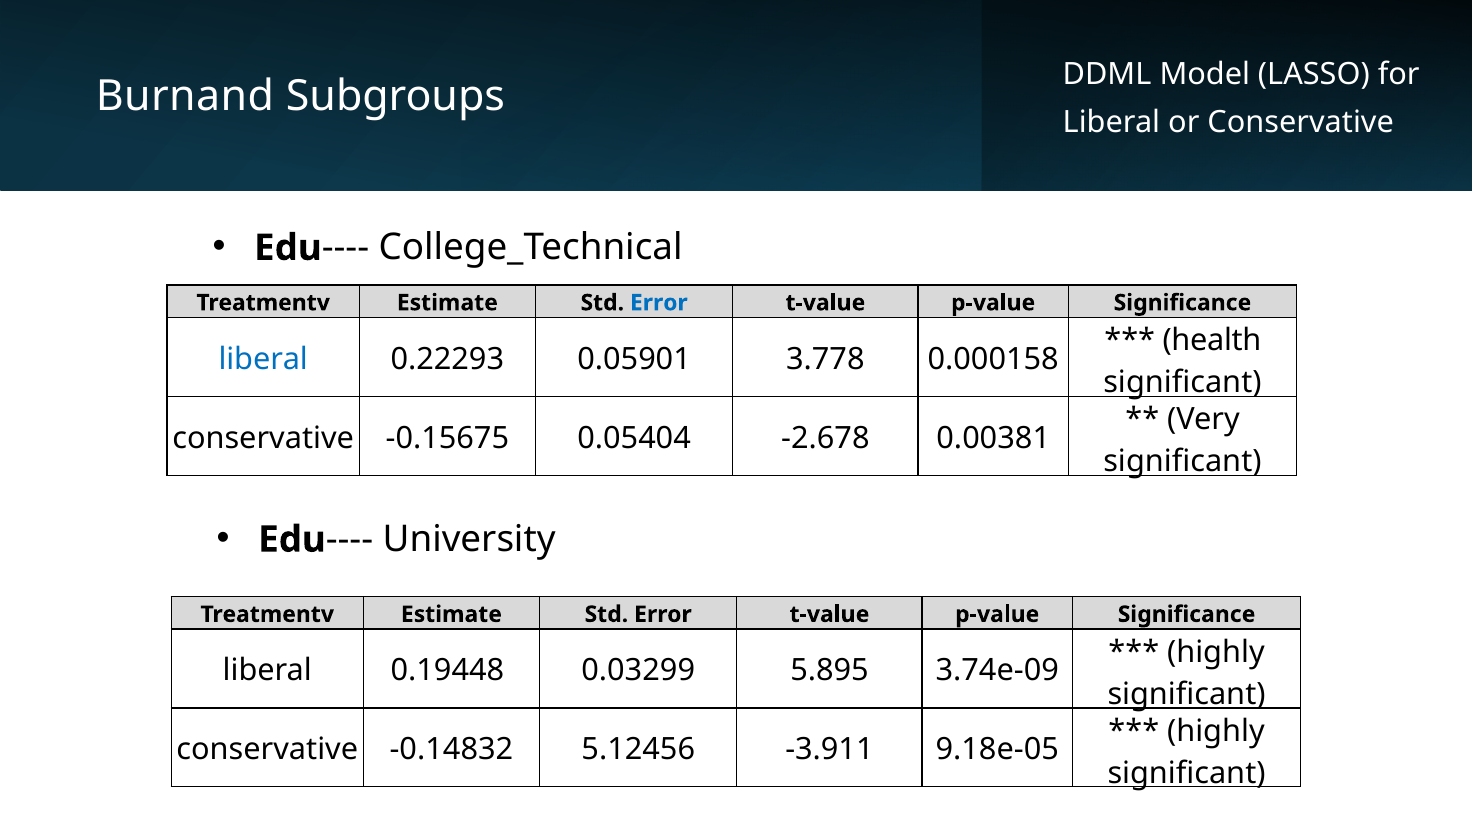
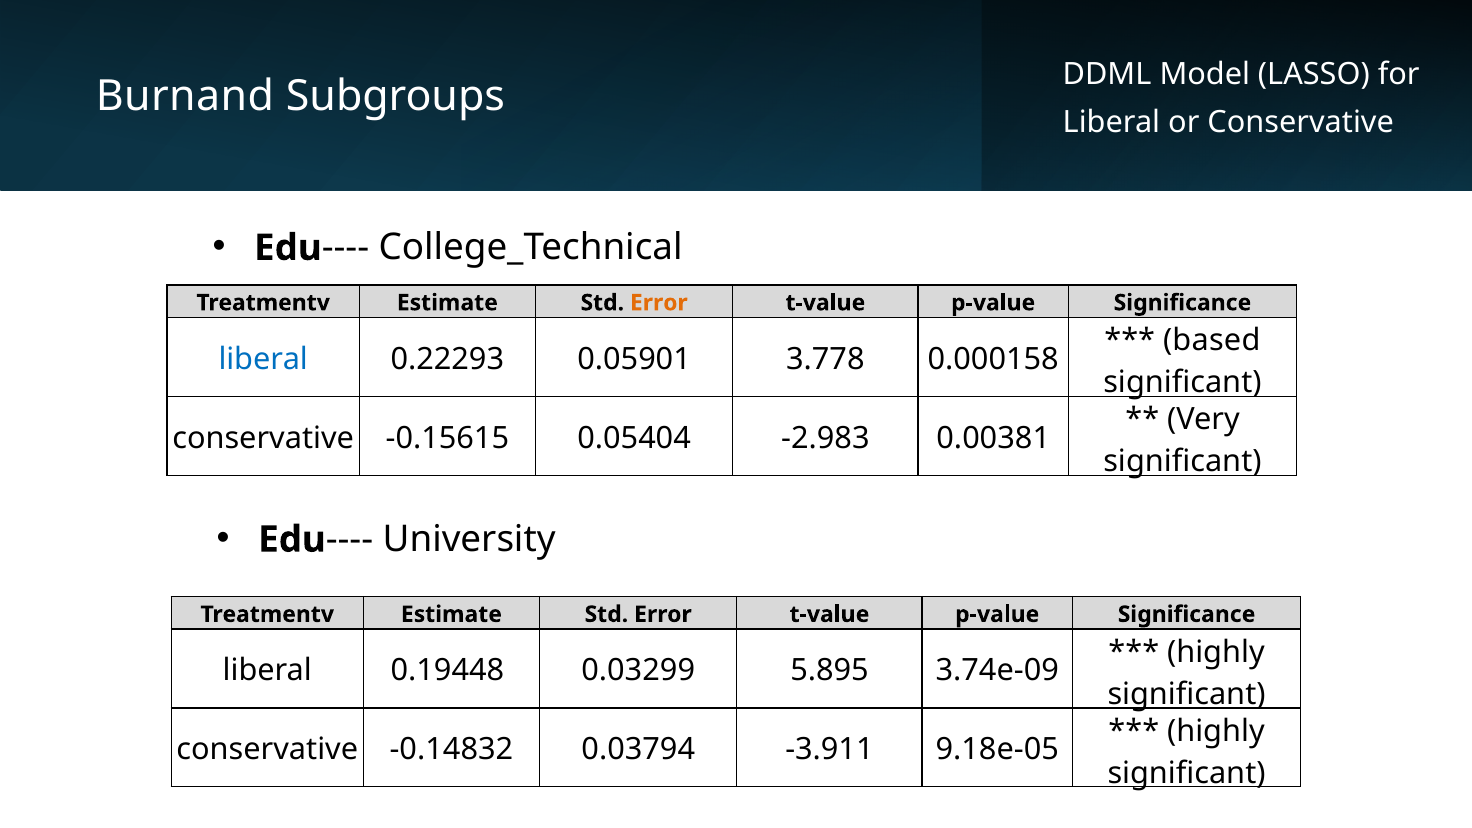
Error colour: blue -> orange (659, 303)
health: health -> based (1212, 341)
-0.15675: -0.15675 -> -0.15615 (447, 438)
-2.678: -2.678 -> -2.983 (825, 438)
5.12456: 5.12456 -> 0.03794 (638, 749)
